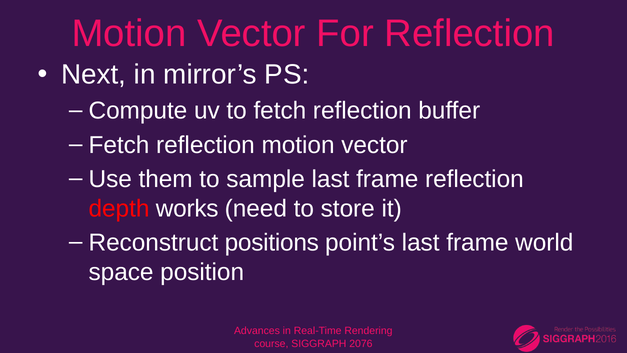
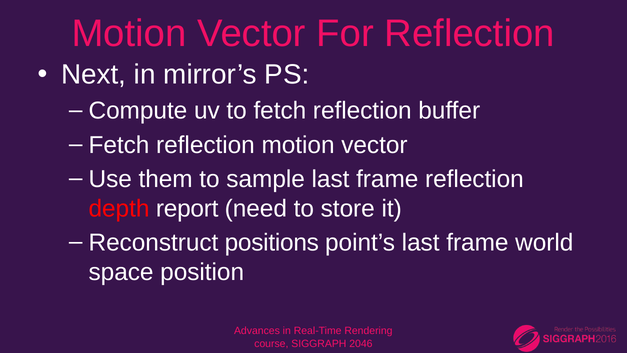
works: works -> report (187, 208)
2076: 2076 -> 2046 (361, 343)
